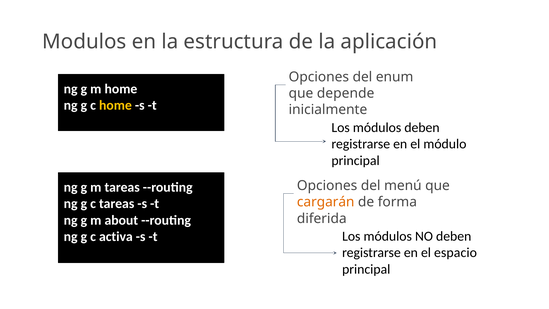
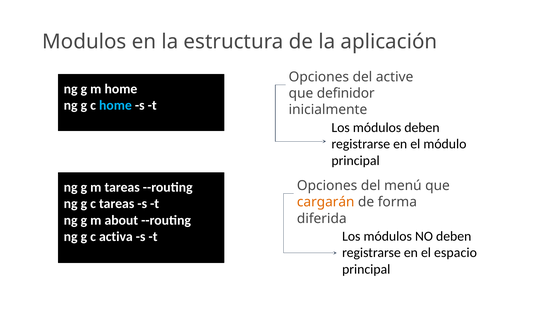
enum: enum -> active (395, 77)
depende: depende -> definidor (346, 93)
home colour: yellow -> light blue (115, 105)
